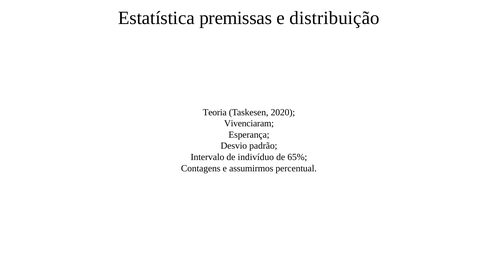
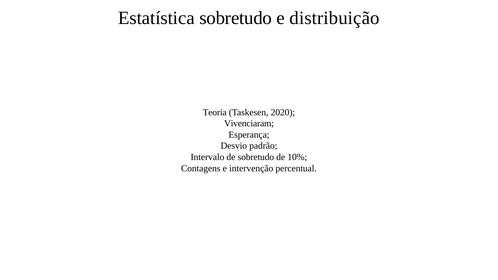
Estatística premissas: premissas -> sobretudo (236, 18)
de indivíduo: indivíduo -> sobretudo (256, 157)
65%: 65% -> 10% (297, 157)
assumirmos: assumirmos -> intervenção (251, 168)
